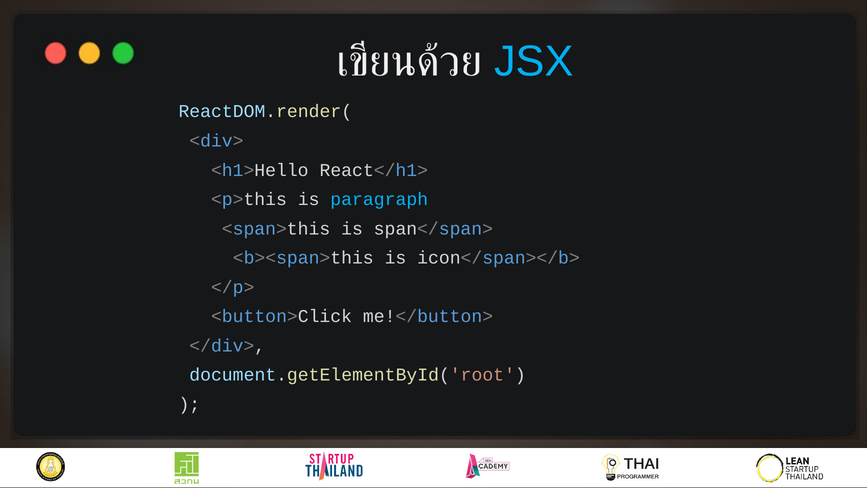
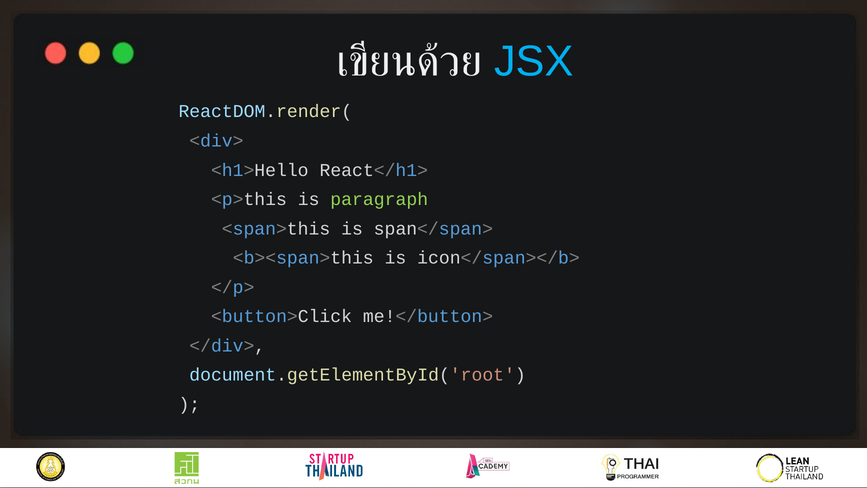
paragraph colour: light blue -> light green (379, 199)
